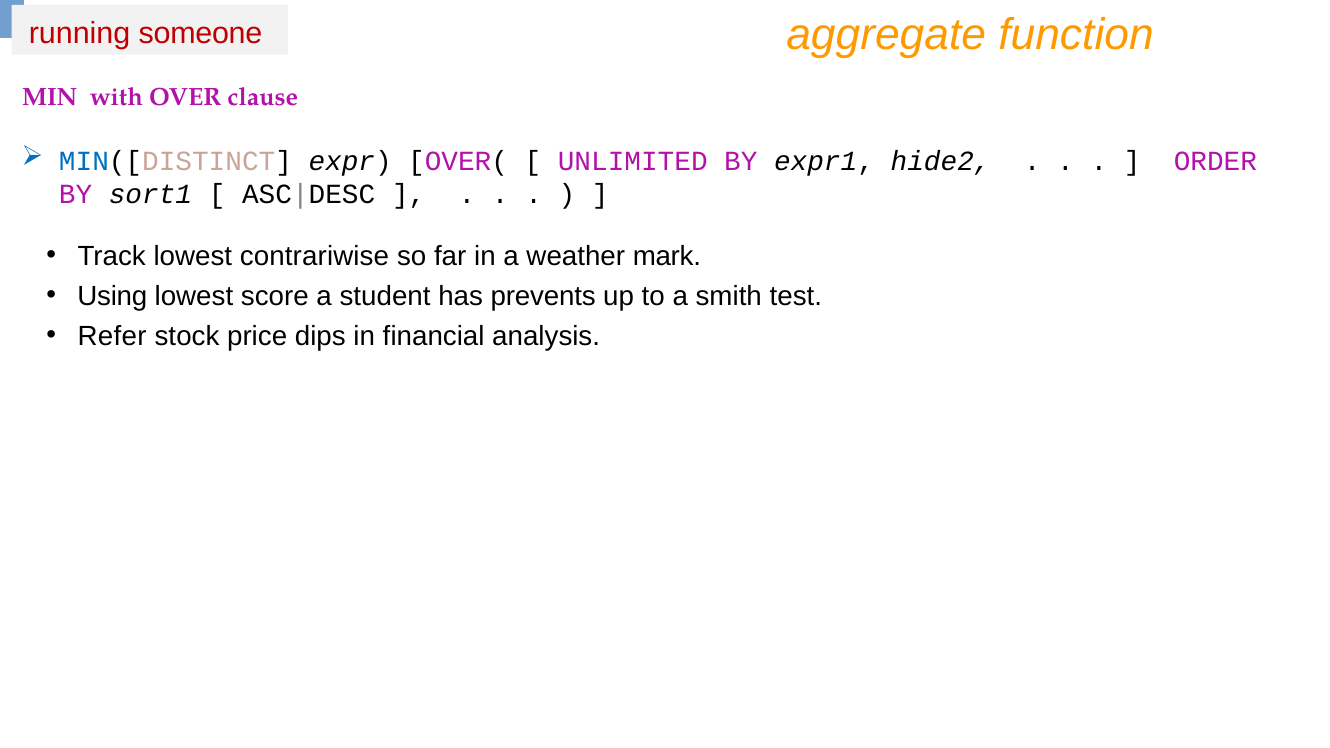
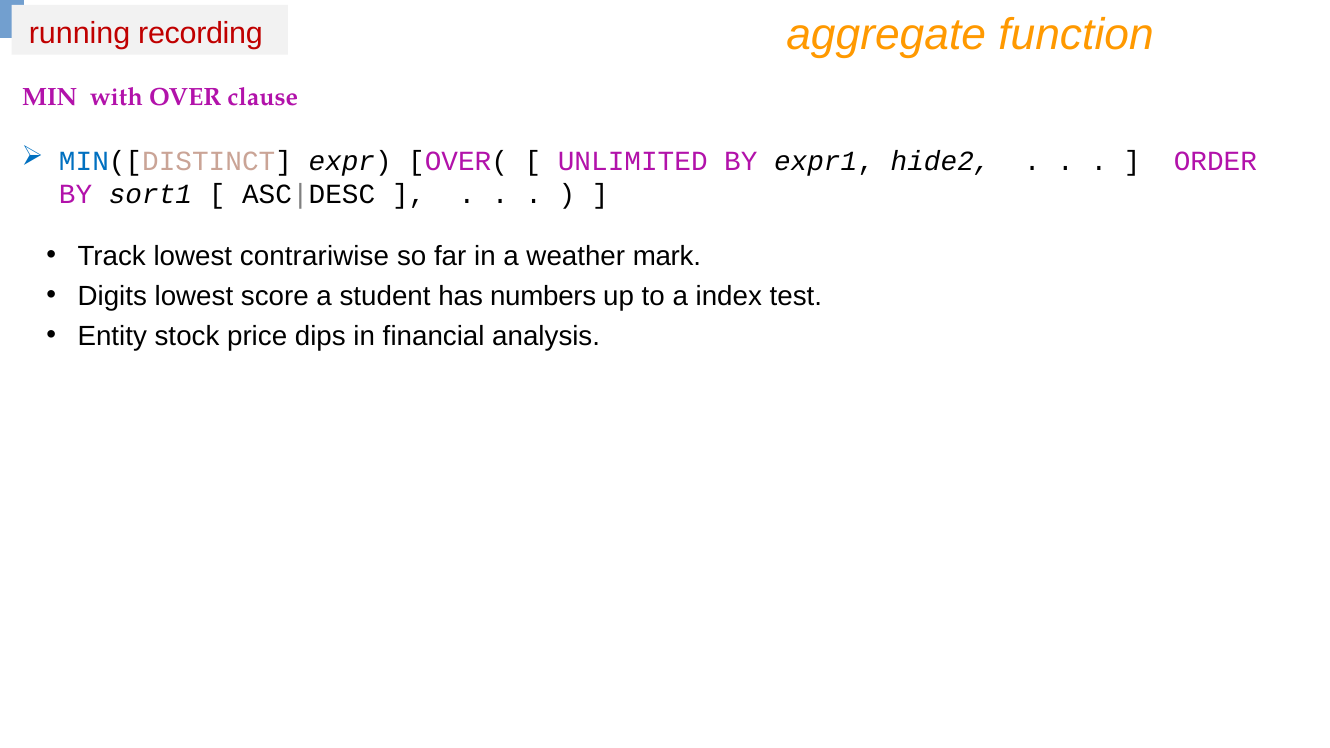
someone: someone -> recording (200, 33)
Using: Using -> Digits (112, 296)
prevents: prevents -> numbers (543, 296)
smith: smith -> index (729, 296)
Refer: Refer -> Entity (112, 336)
